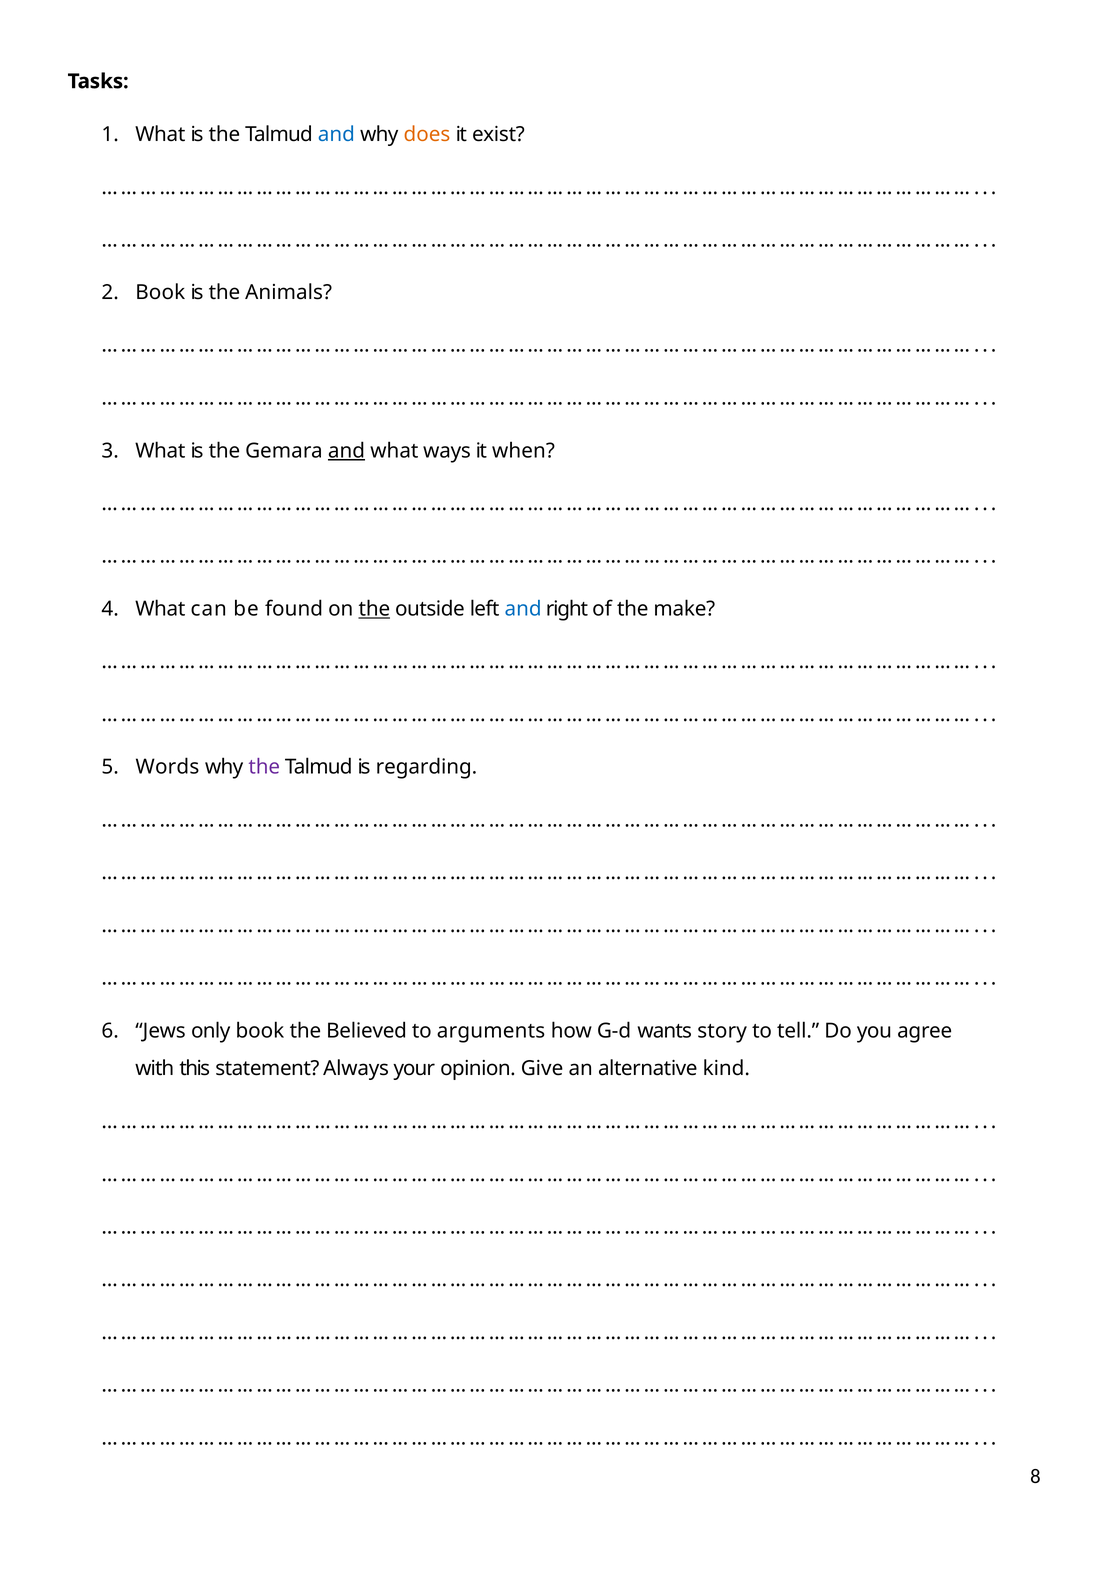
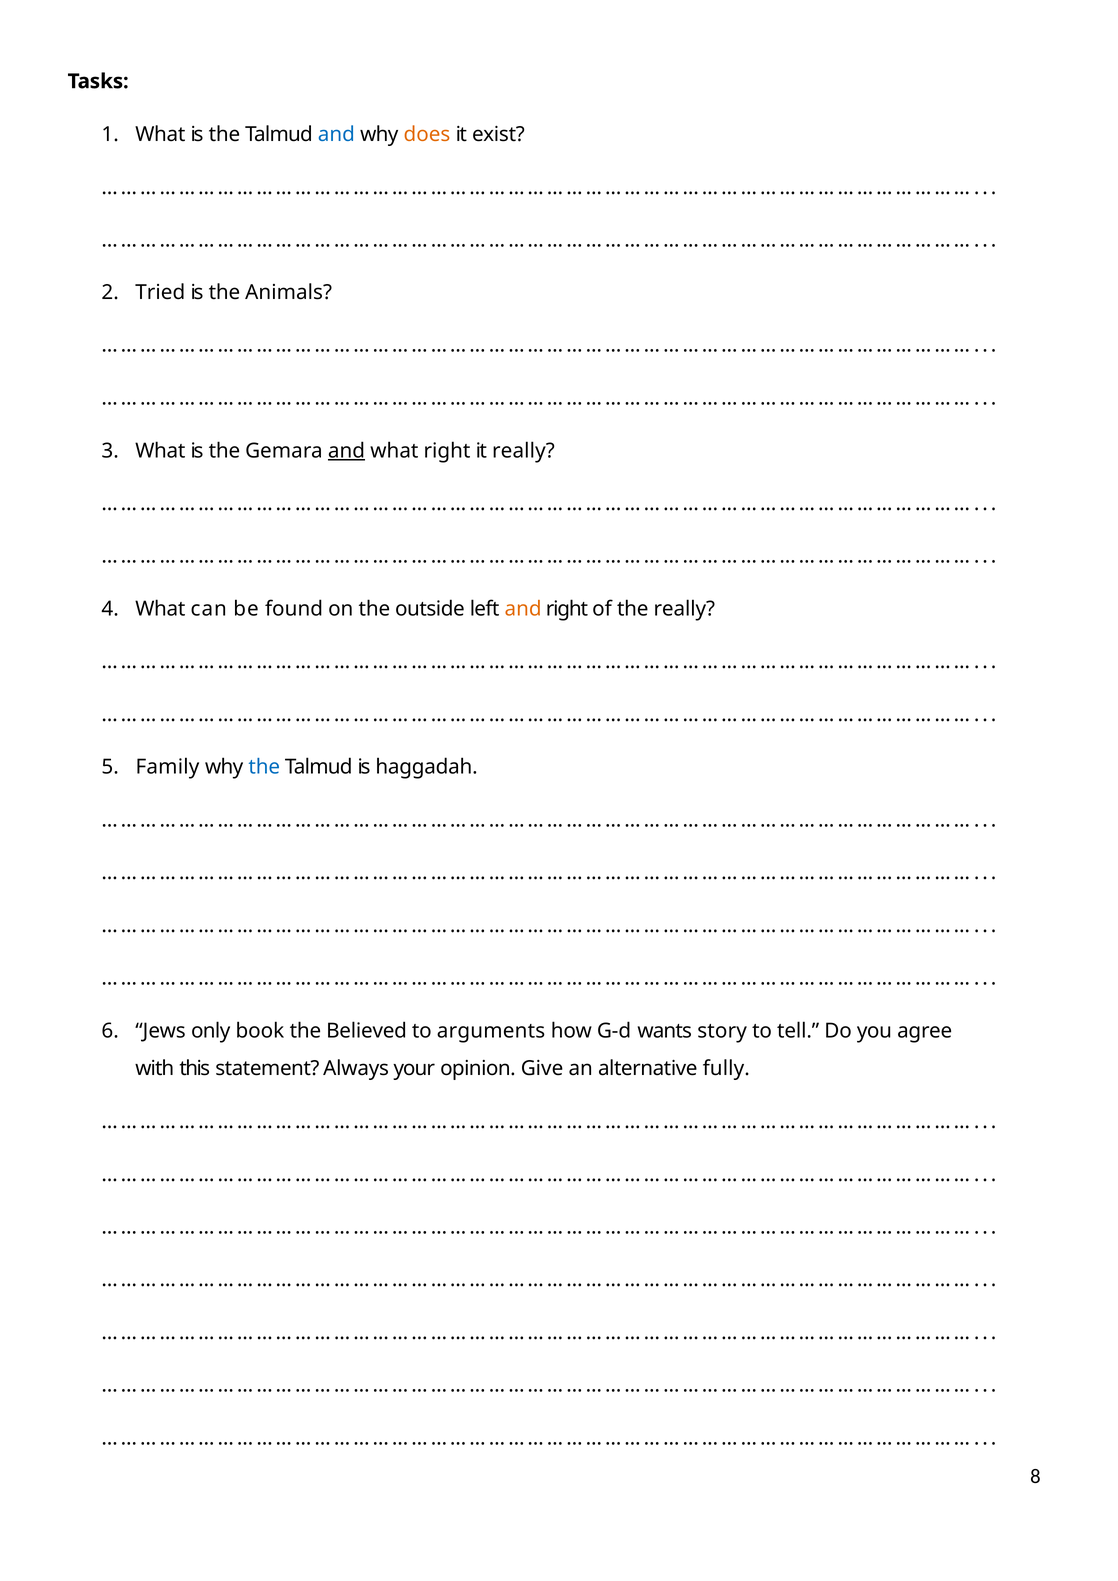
Book: Book -> Tried (160, 293)
what ways: ways -> right (447, 451)
it when: when -> really (523, 451)
the underline: present -> none (374, 609)
and colour: blue -> orange (523, 609)
the make: make -> really (684, 609)
Words: Words -> Family (167, 768)
the colour: purple -> blue (264, 768)
regarding: regarding -> haggadah (427, 768)
kind: kind -> fully (726, 1069)
